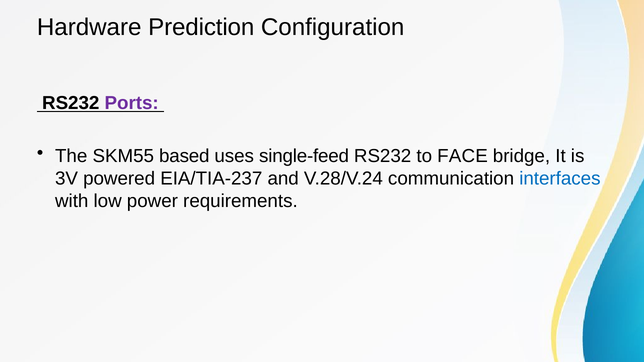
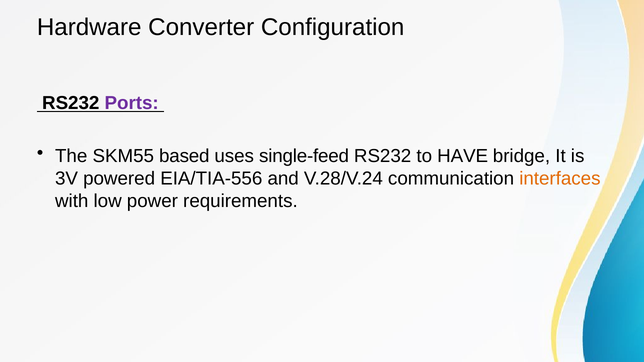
Prediction: Prediction -> Converter (201, 27)
FACE: FACE -> HAVE (463, 156)
EIA/TIA-237: EIA/TIA-237 -> EIA/TIA-556 (211, 179)
interfaces colour: blue -> orange (560, 179)
